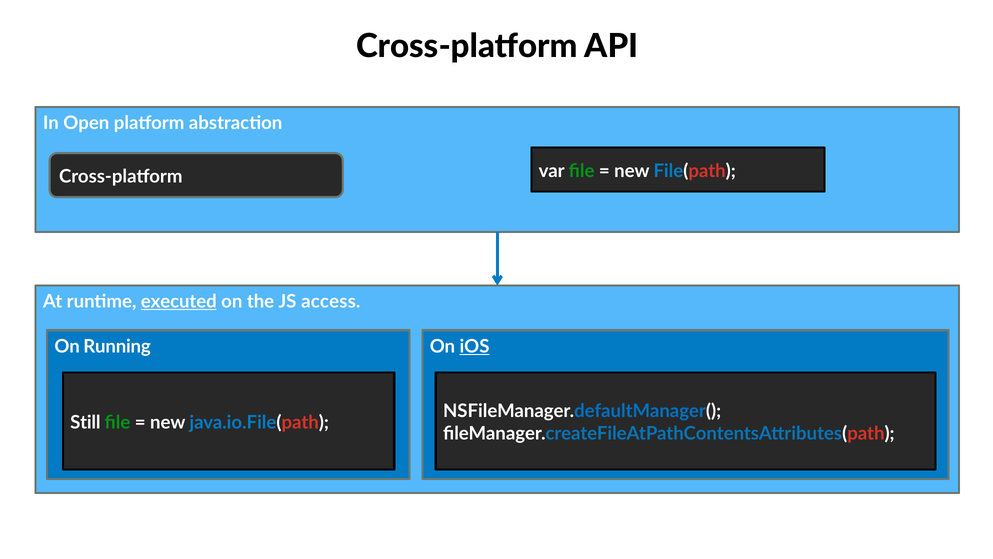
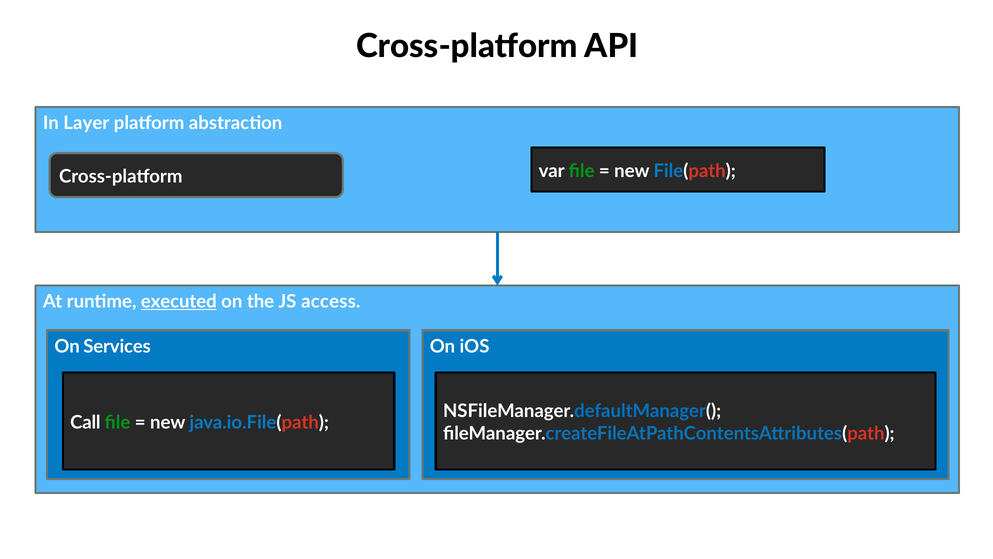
Open: Open -> Layer (86, 123)
Running: Running -> Services (117, 346)
iOS underline: present -> none (474, 346)
Still: Still -> Call (85, 422)
